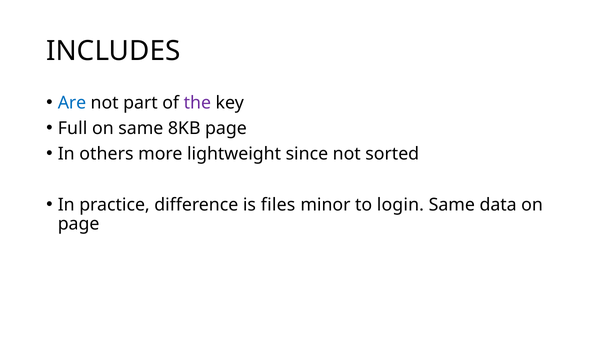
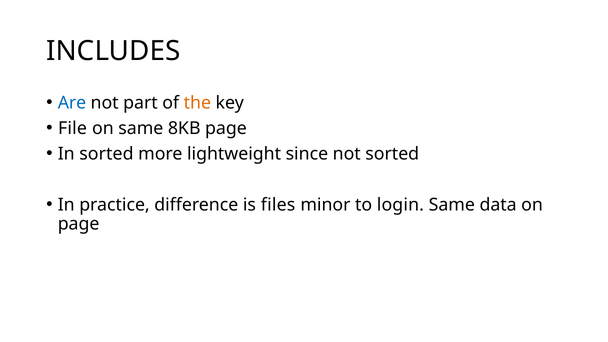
the colour: purple -> orange (197, 103)
Full: Full -> File (73, 128)
In others: others -> sorted (106, 154)
